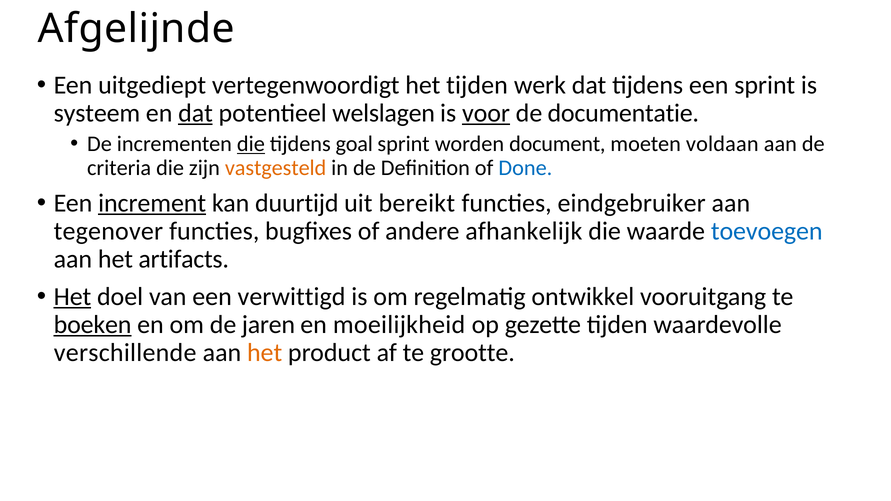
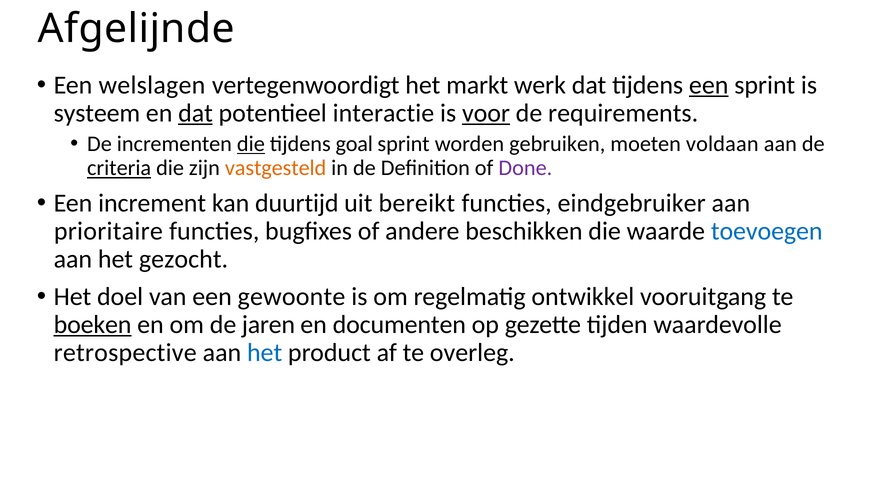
uitgediept: uitgediept -> welslagen (152, 85)
het tijden: tijden -> markt (477, 85)
een underline: none -> present (709, 85)
welslagen: welslagen -> interactie (383, 113)
documentatie: documentatie -> requirements (623, 113)
document: document -> gebruiken (557, 144)
criteria underline: none -> present (119, 168)
Done colour: blue -> purple (525, 168)
increment underline: present -> none (152, 203)
tegenover: tegenover -> prioritaire (108, 231)
afhankelijk: afhankelijk -> beschikken (524, 231)
artifacts: artifacts -> gezocht (184, 259)
Het underline: present -> none (72, 297)
verwittigd: verwittigd -> gewoonte (291, 297)
moeilijkheid: moeilijkheid -> documenten (399, 325)
verschillende: verschillende -> retrospective (125, 353)
het colour: orange -> blue (265, 353)
grootte: grootte -> overleg (472, 353)
